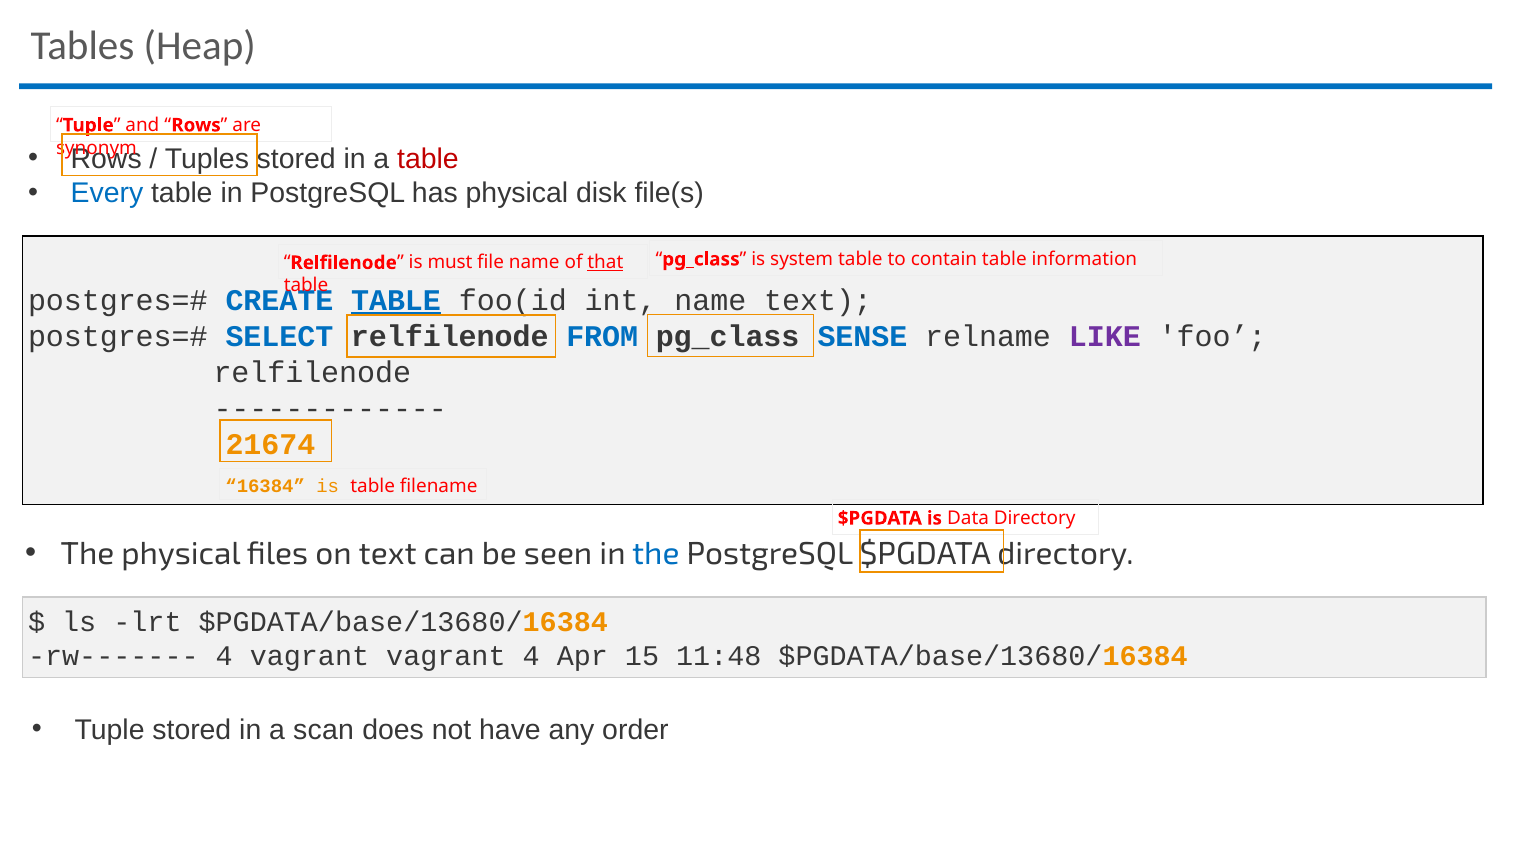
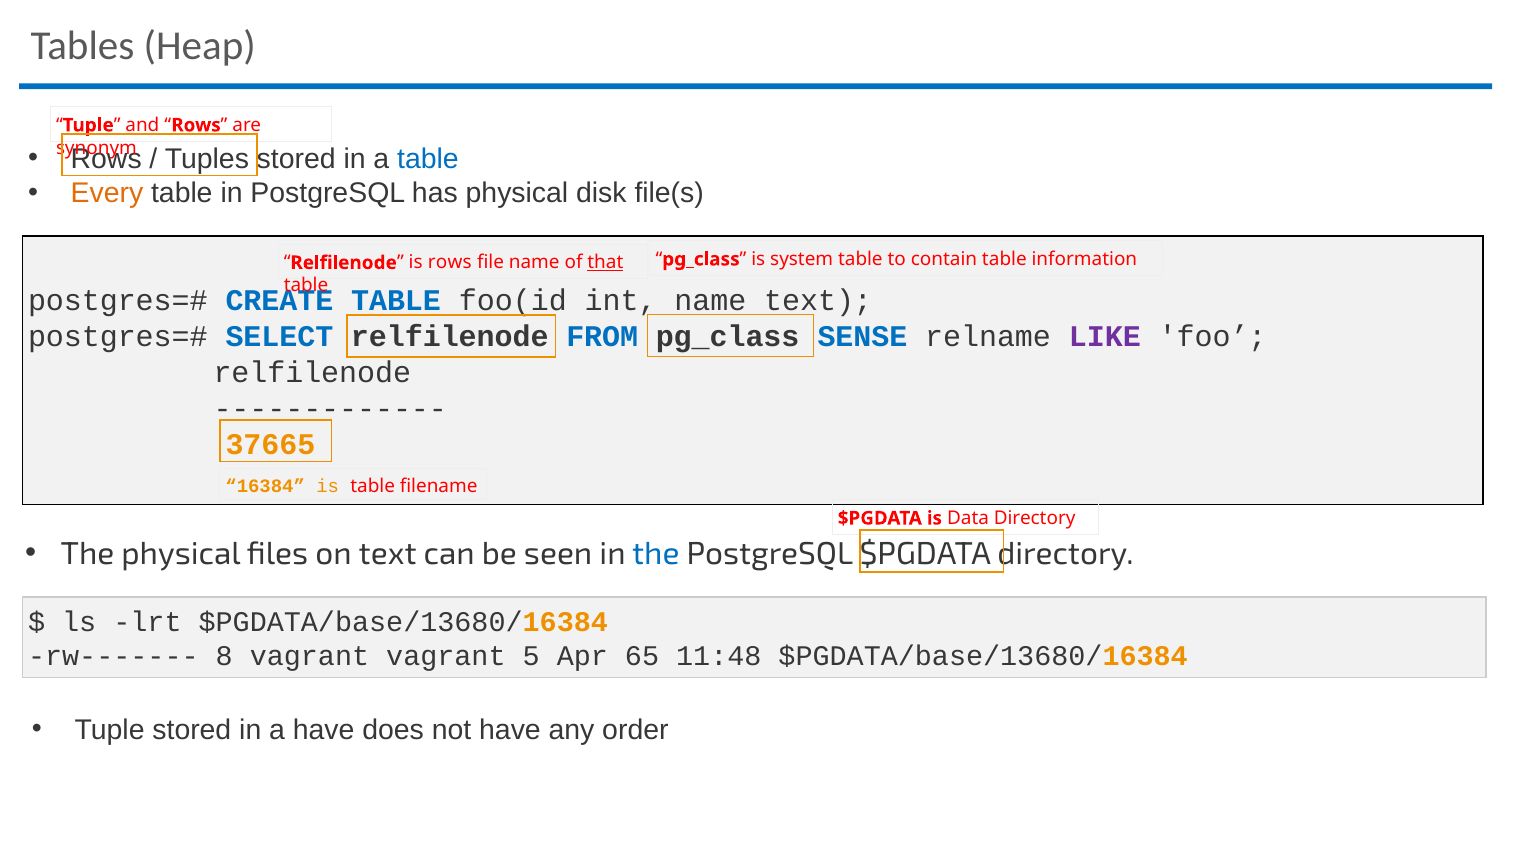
table colour: red -> blue (428, 159)
Every colour: blue -> orange (107, 193)
is must: must -> rows (450, 263)
TABLE underline: present -> none (396, 300)
21674: 21674 -> 37665 (270, 444)
rw------- 4: 4 -> 8 (224, 656)
vagrant 4: 4 -> 5 (531, 656)
15: 15 -> 65 (642, 656)
a scan: scan -> have (324, 730)
